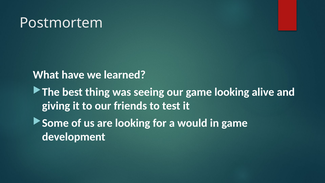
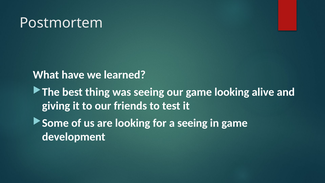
a would: would -> seeing (192, 123)
